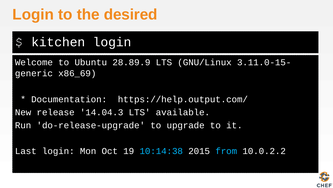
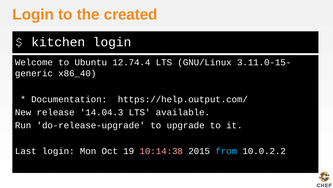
desired: desired -> created (131, 14)
28.89.9: 28.89.9 -> 12.74.4 (131, 62)
x86_69: x86_69 -> x86_40 (77, 73)
10:14:38 colour: light blue -> pink (161, 151)
